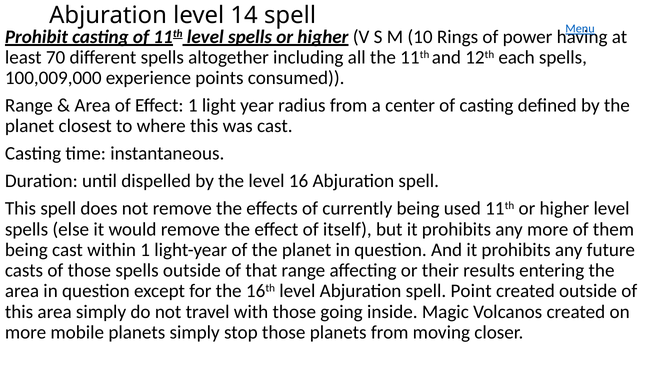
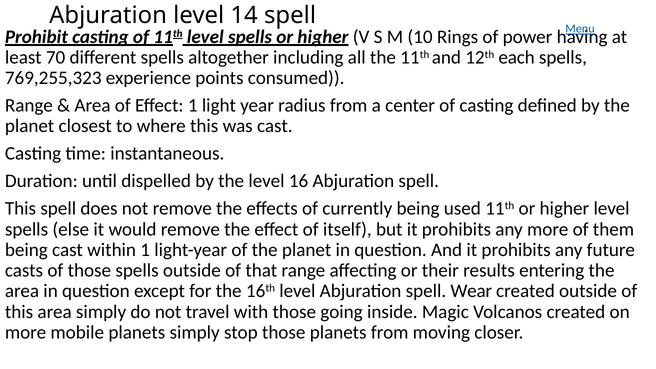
100,009,000: 100,009,000 -> 769,255,323 (53, 78)
Point: Point -> Wear (471, 291)
